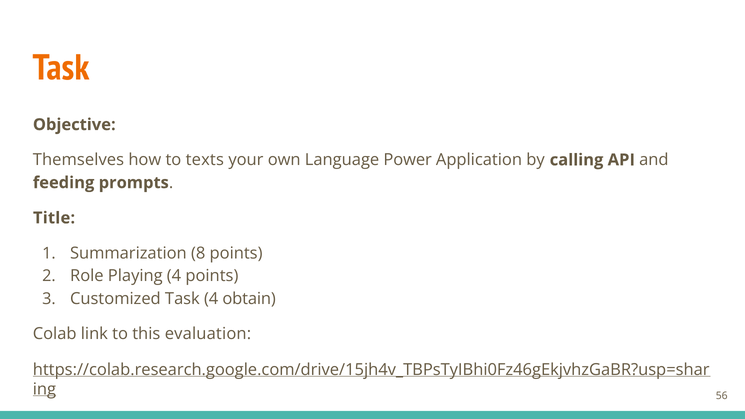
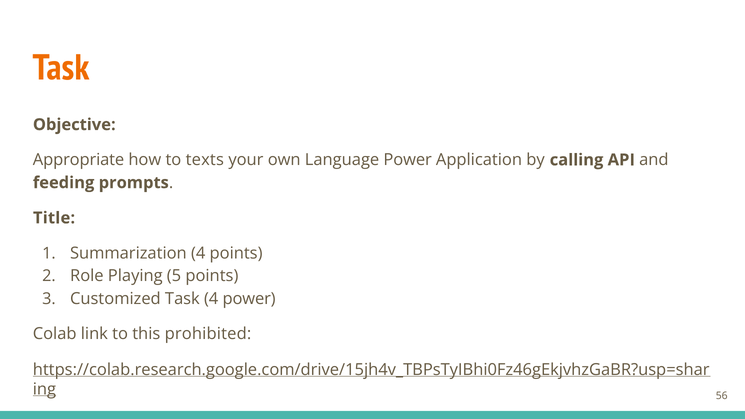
Themselves: Themselves -> Appropriate (79, 160)
Summarization 8: 8 -> 4 (198, 253)
Playing 4: 4 -> 5 (174, 276)
4 obtain: obtain -> power (249, 299)
evaluation: evaluation -> prohibited (208, 334)
